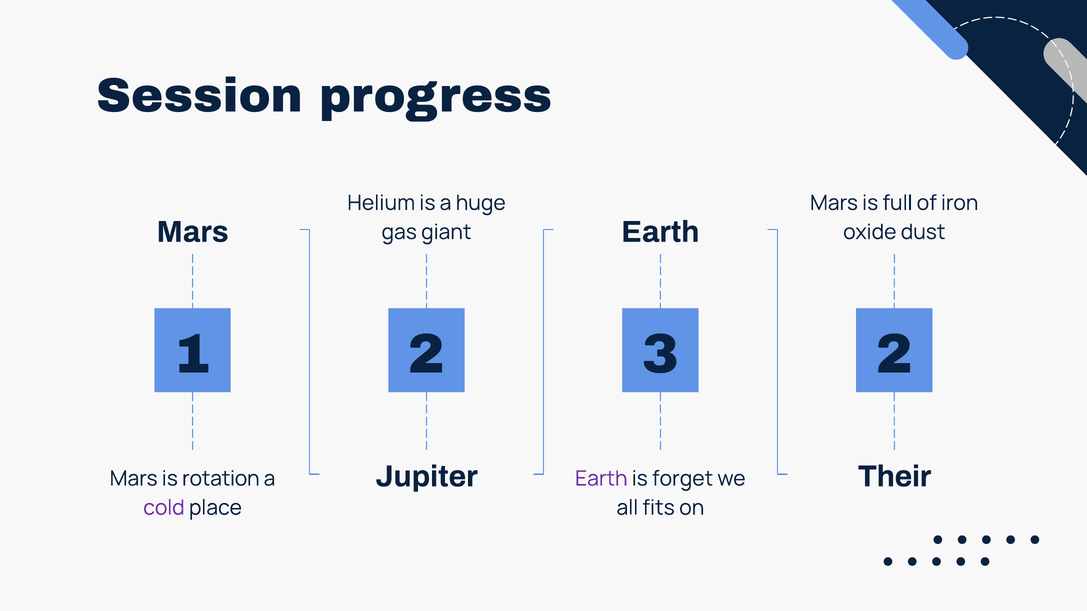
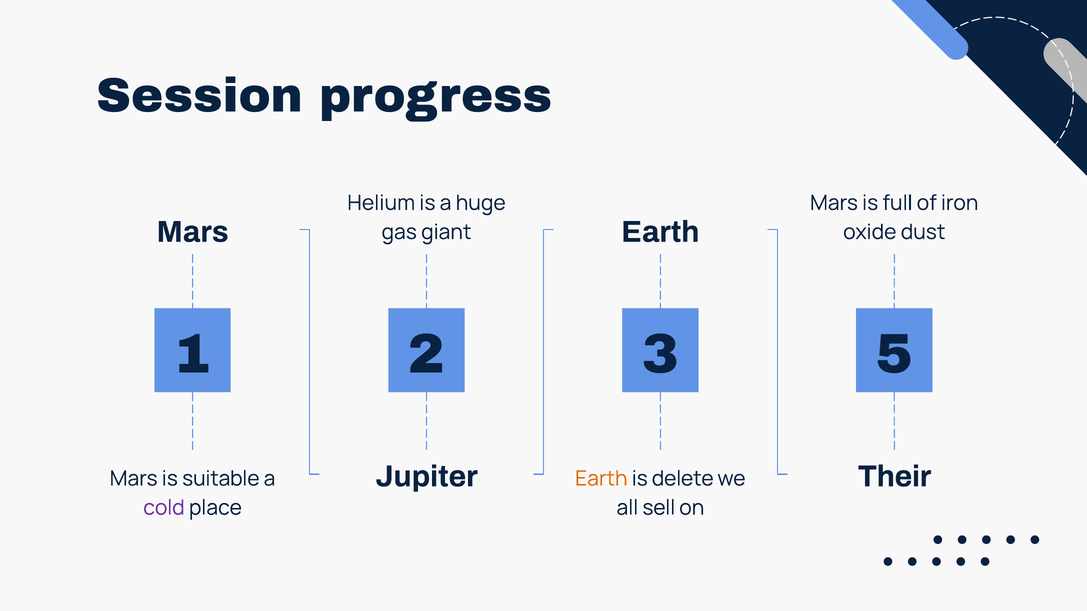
1 2: 2 -> 5 (894, 354)
rotation: rotation -> suitable (221, 479)
Earth colour: purple -> orange (601, 479)
forget: forget -> delete (683, 479)
fits: fits -> sell (659, 508)
